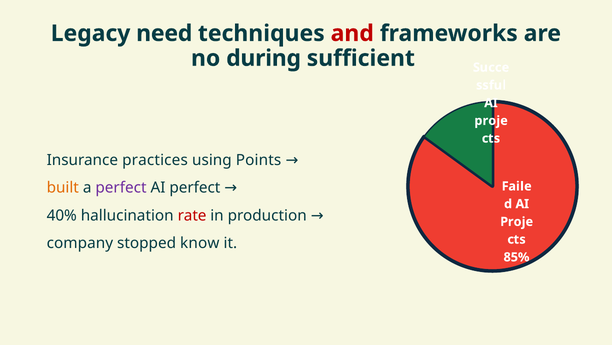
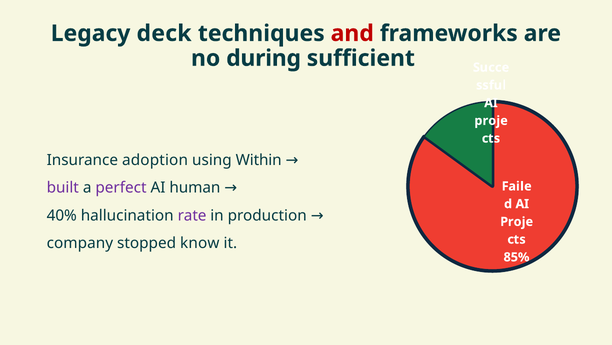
need: need -> deck (164, 33)
practices: practices -> adoption (155, 160)
Points: Points -> Within (259, 160)
built colour: orange -> purple (63, 187)
AI perfect: perfect -> human (195, 187)
rate colour: red -> purple (192, 215)
